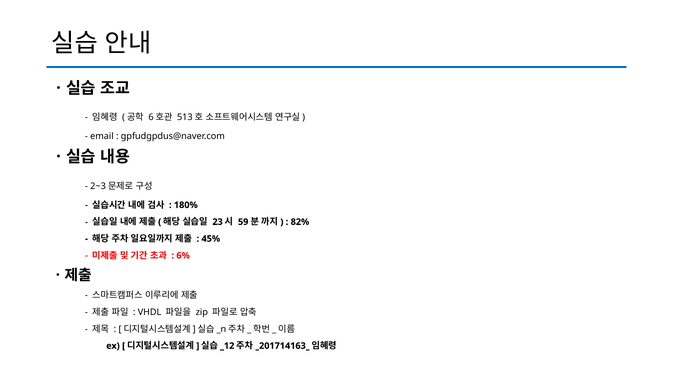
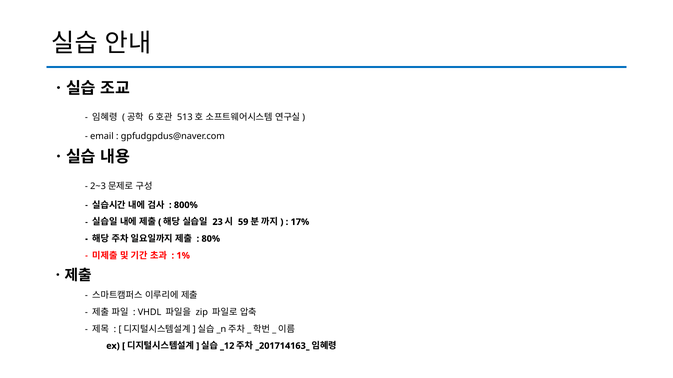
180%: 180% -> 800% (186, 205)
82%: 82% -> 17% (300, 222)
45%: 45% -> 80% (211, 239)
6%: 6% -> 1% (183, 256)
